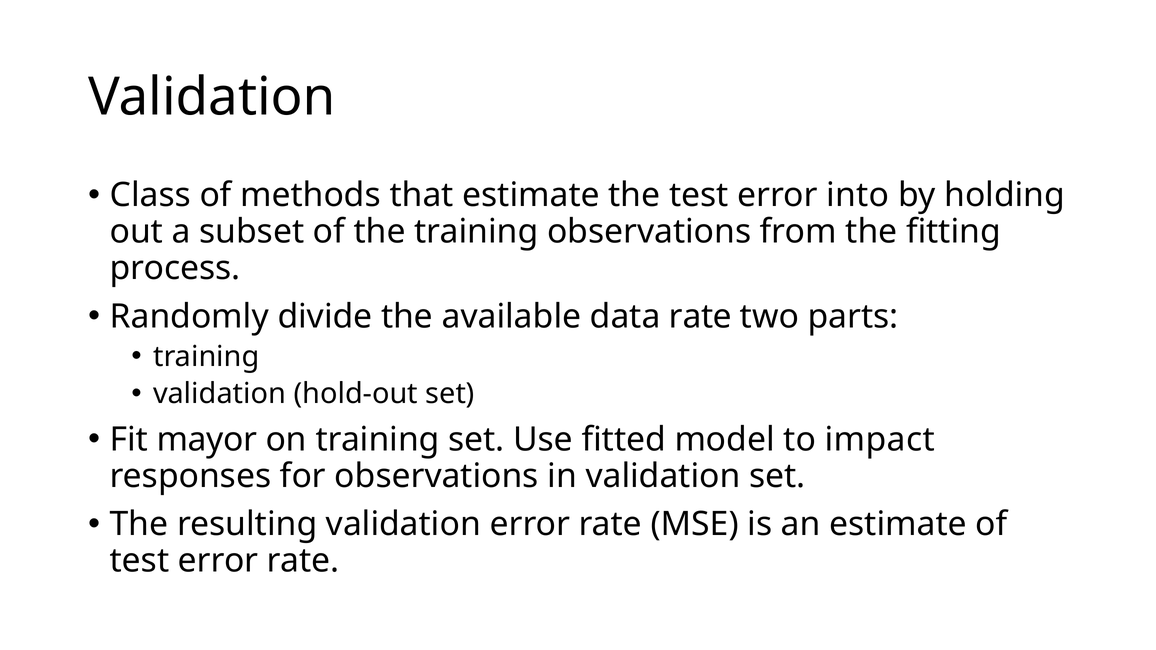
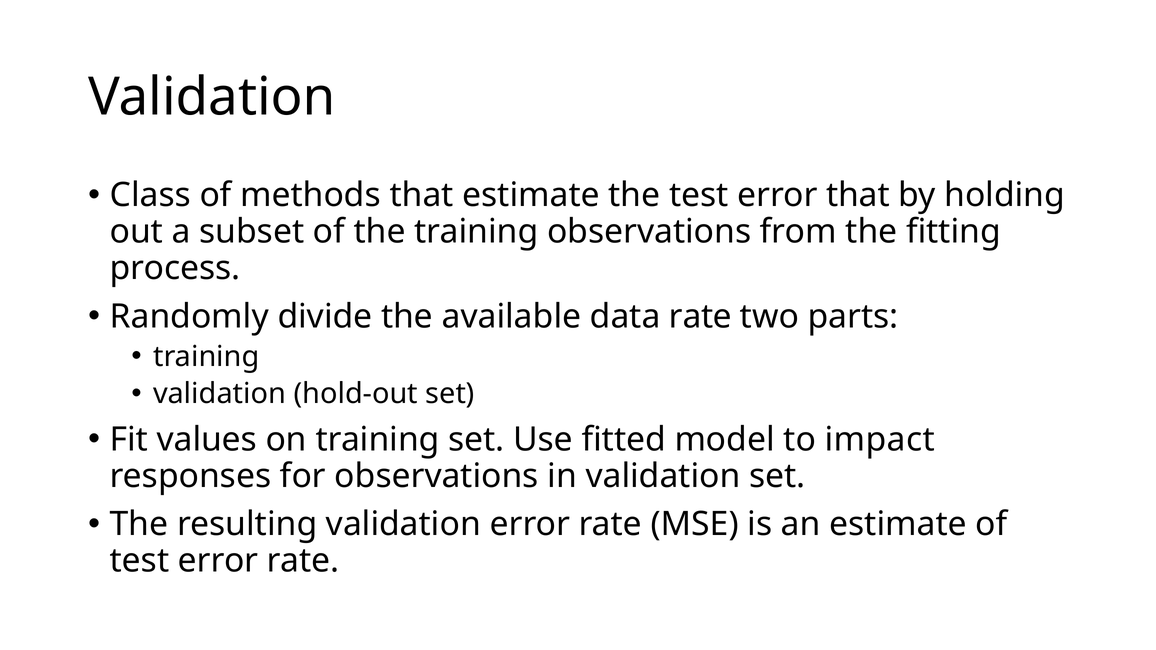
error into: into -> that (858, 195)
mayor: mayor -> values (207, 440)
